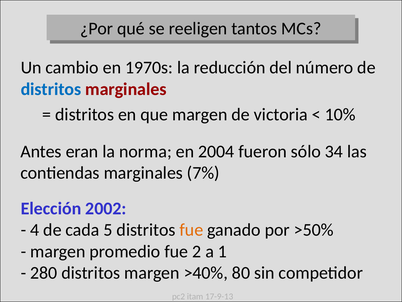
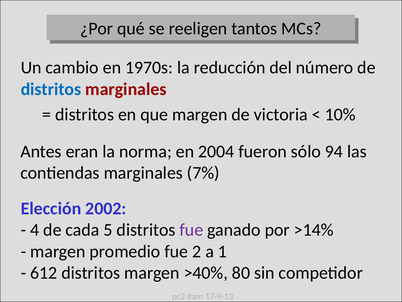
34: 34 -> 94 (334, 151)
fue colour: orange -> purple (191, 230)
>50%: >50% -> >14% (314, 230)
280: 280 -> 612 (44, 273)
